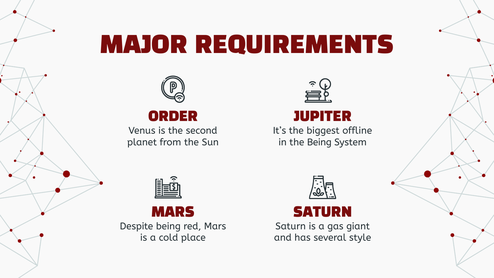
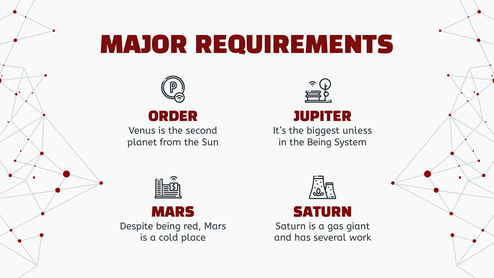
offline: offline -> unless (357, 131)
style: style -> work (360, 238)
